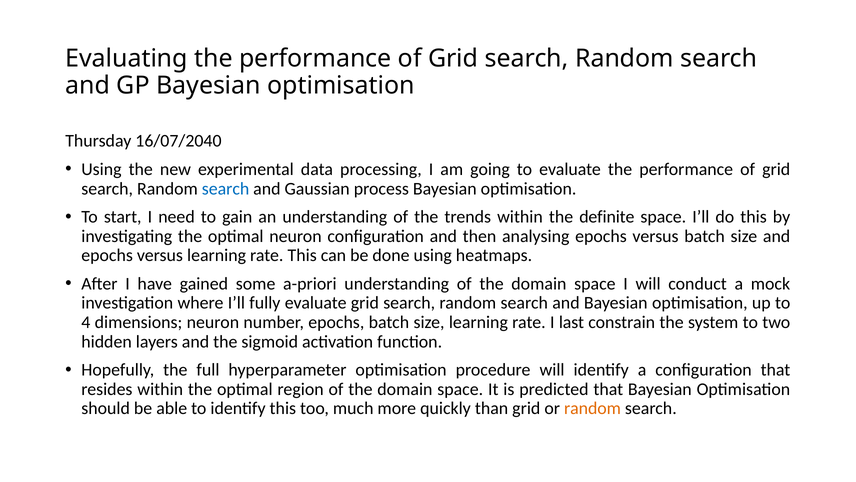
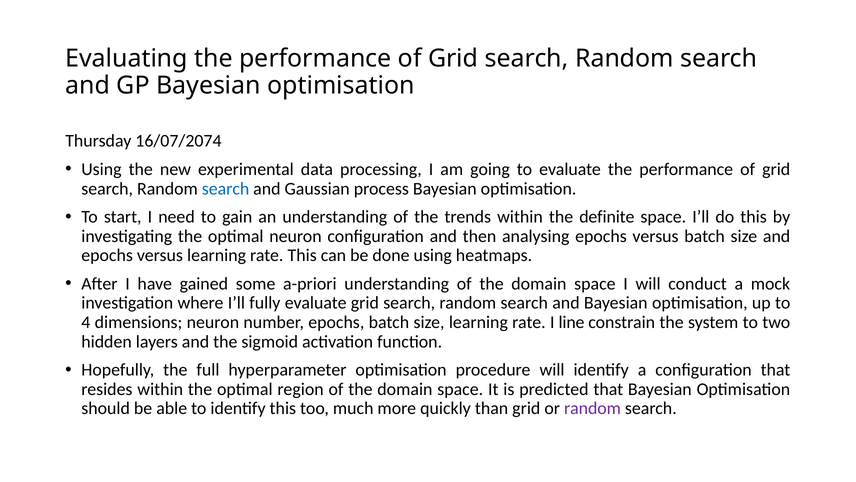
16/07/2040: 16/07/2040 -> 16/07/2074 (178, 141)
last: last -> line (572, 322)
random colour: orange -> purple (592, 408)
